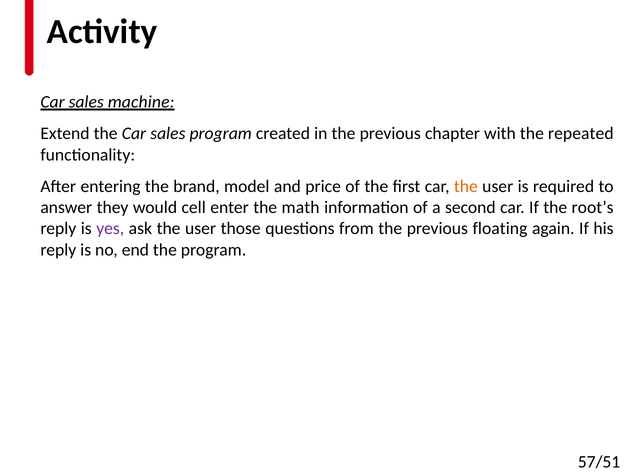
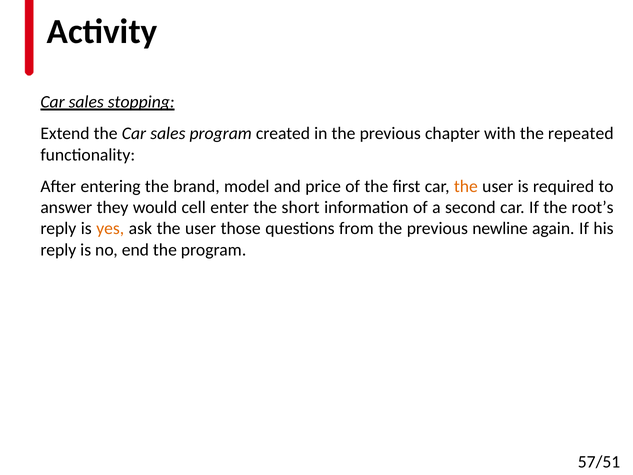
machine: machine -> stopping (141, 102)
math: math -> short (301, 207)
yes colour: purple -> orange (110, 229)
floating: floating -> newline (500, 229)
